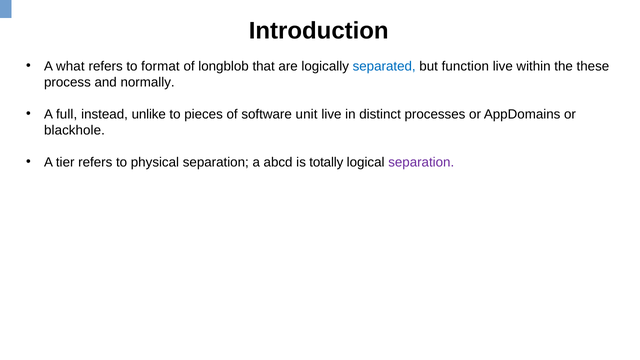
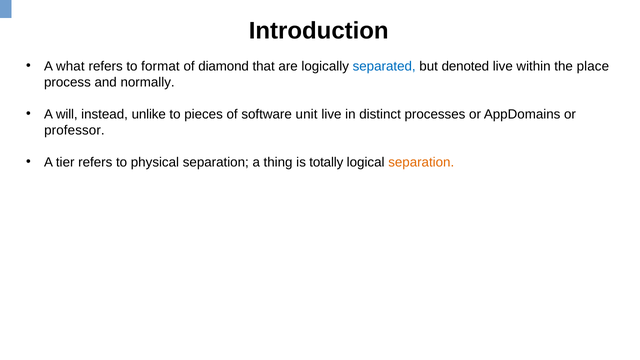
longblob: longblob -> diamond (224, 66)
function: function -> denoted (465, 66)
these: these -> place (593, 66)
full: full -> will (67, 114)
blackhole: blackhole -> professor (74, 130)
abcd: abcd -> thing (278, 162)
separation colour: purple -> orange (421, 162)
